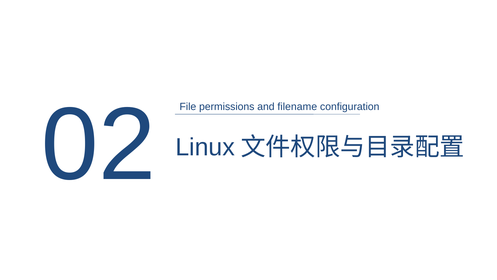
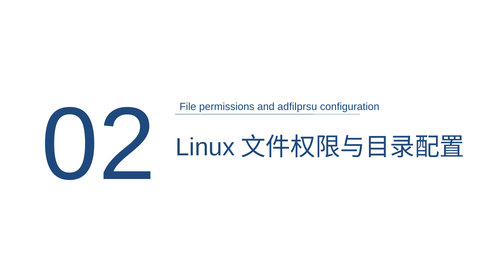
filename: filename -> adfilprsu (297, 106)
